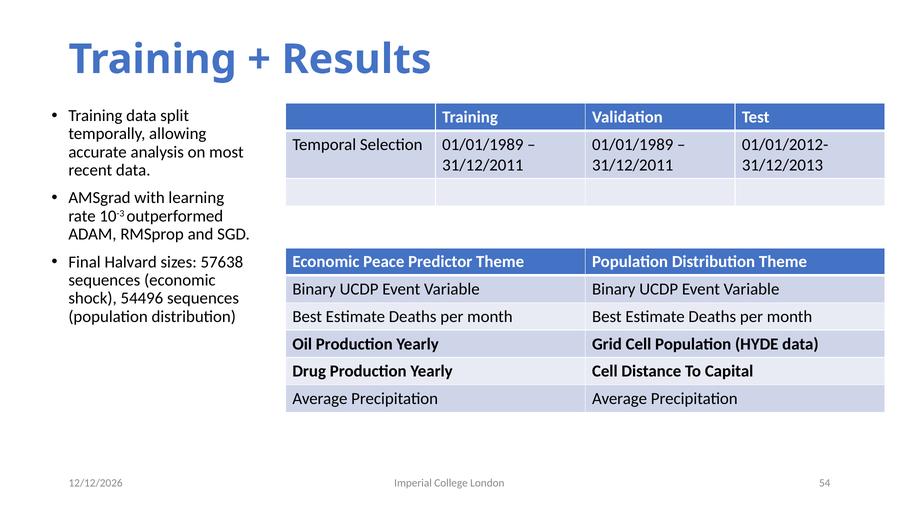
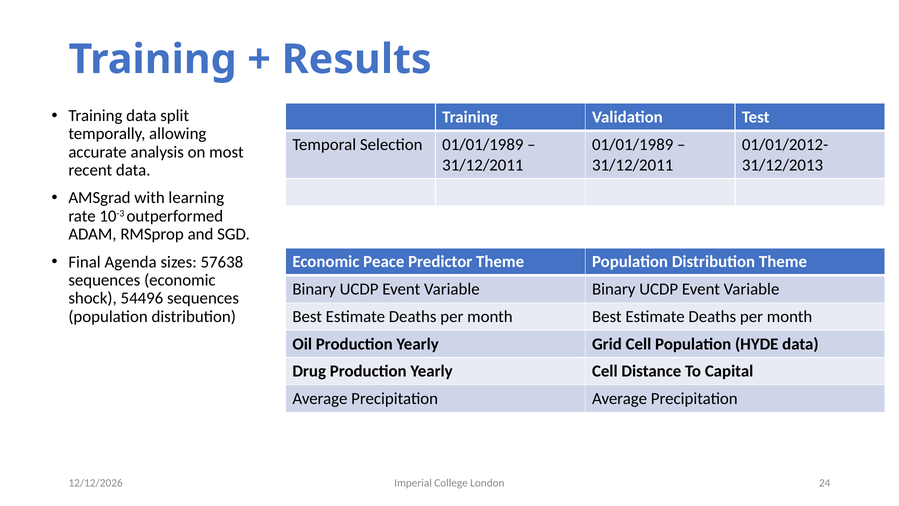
Halvard: Halvard -> Agenda (131, 262)
54: 54 -> 24 (825, 483)
